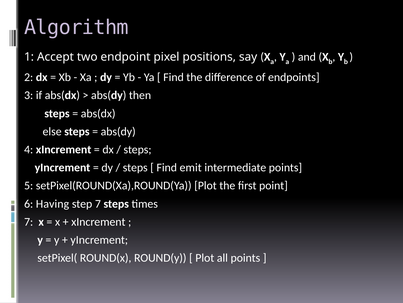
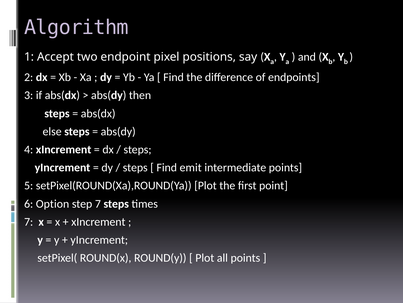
Having: Having -> Option (53, 203)
